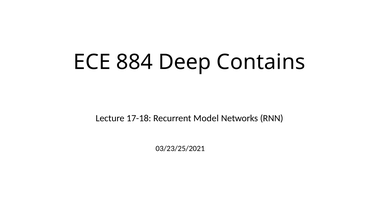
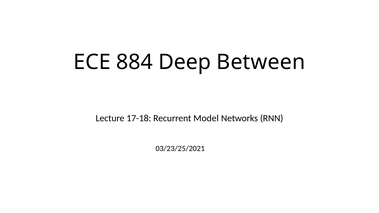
Contains: Contains -> Between (261, 62)
